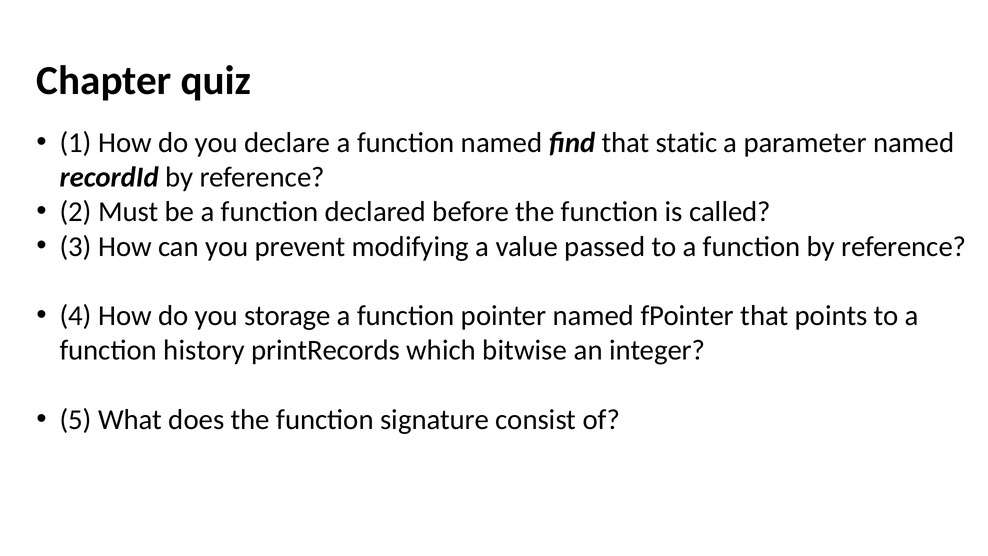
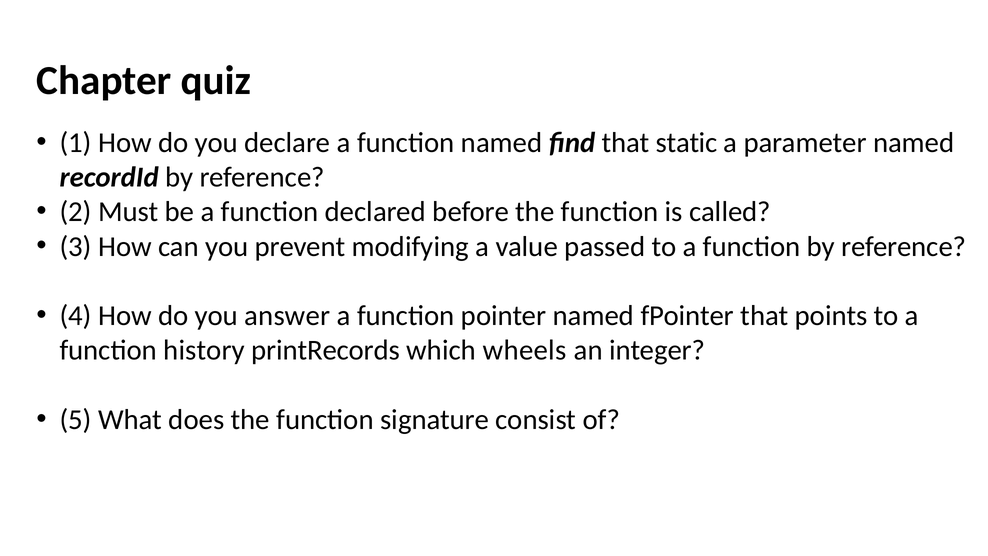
storage: storage -> answer (287, 316)
bitwise: bitwise -> wheels (525, 350)
